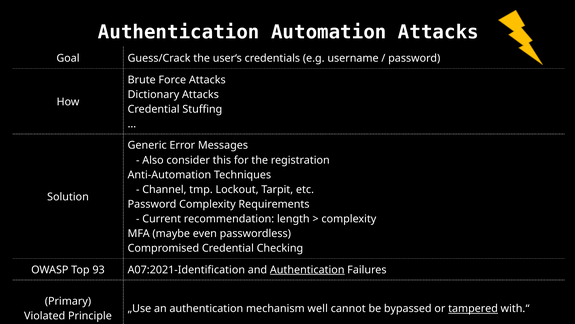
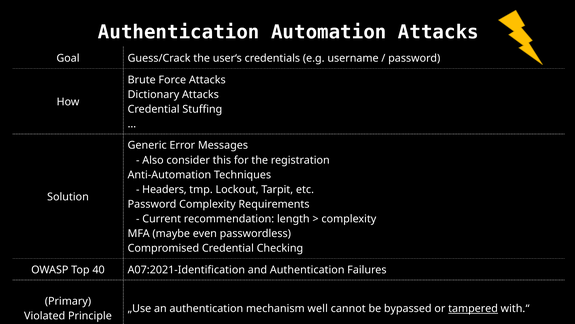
Channel: Channel -> Headers (164, 189)
93: 93 -> 40 (99, 269)
Authentication underline: present -> none (307, 269)
